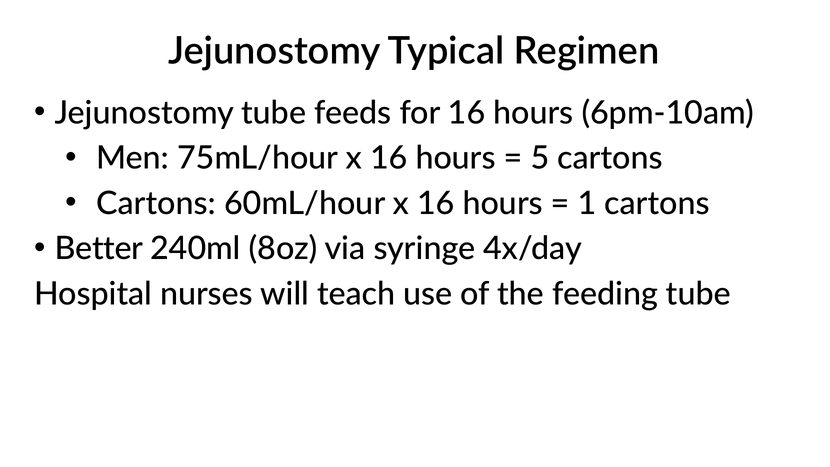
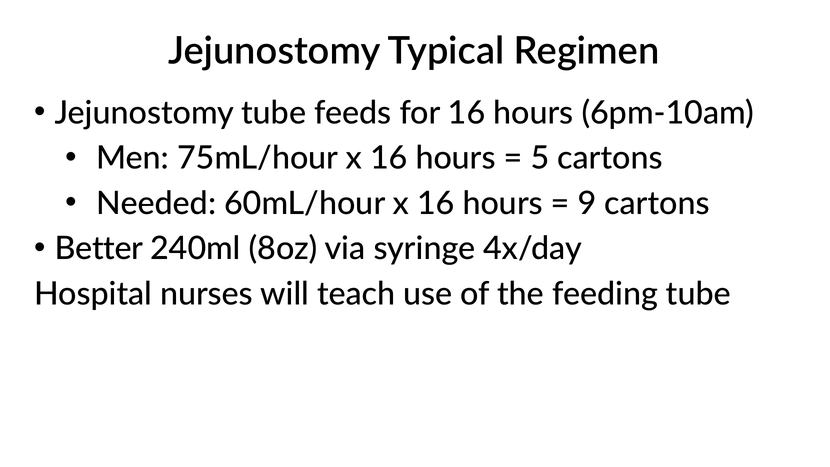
Cartons: Cartons -> Needed (156, 203)
1: 1 -> 9 (587, 203)
